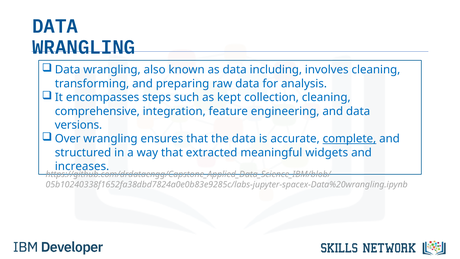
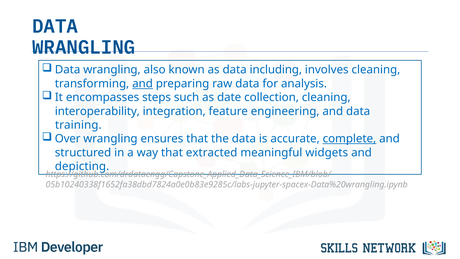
and underline: none -> present (143, 84)
kept: kept -> date (229, 97)
comprehensive: comprehensive -> interoperability (97, 111)
versions: versions -> training (78, 125)
increases: increases -> depicting (82, 166)
